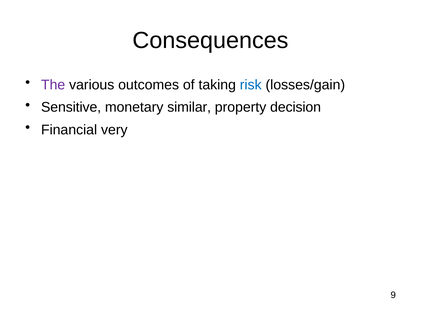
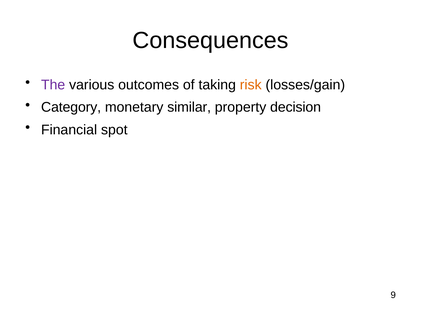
risk colour: blue -> orange (251, 85)
Sensitive: Sensitive -> Category (71, 108)
very: very -> spot (114, 130)
